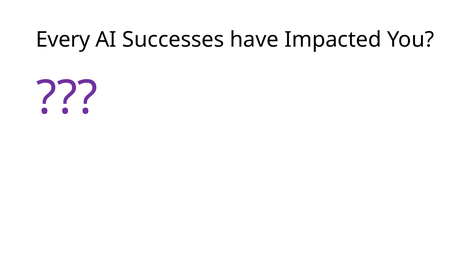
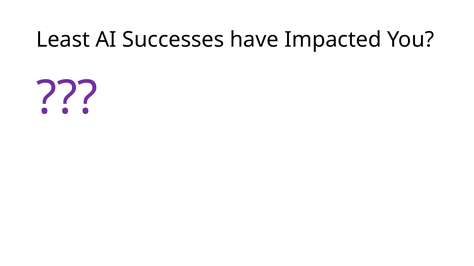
Every: Every -> Least (63, 40)
